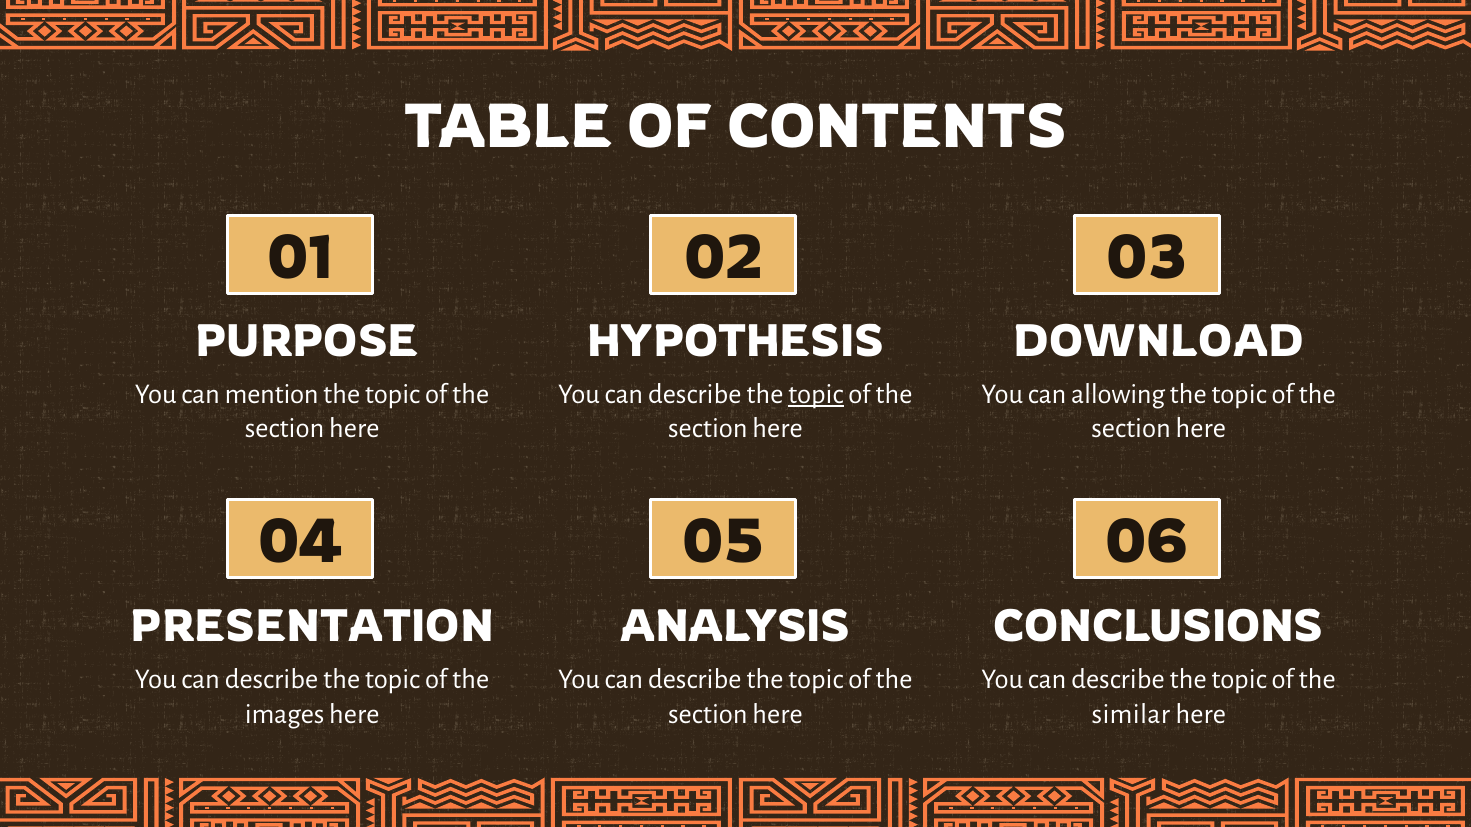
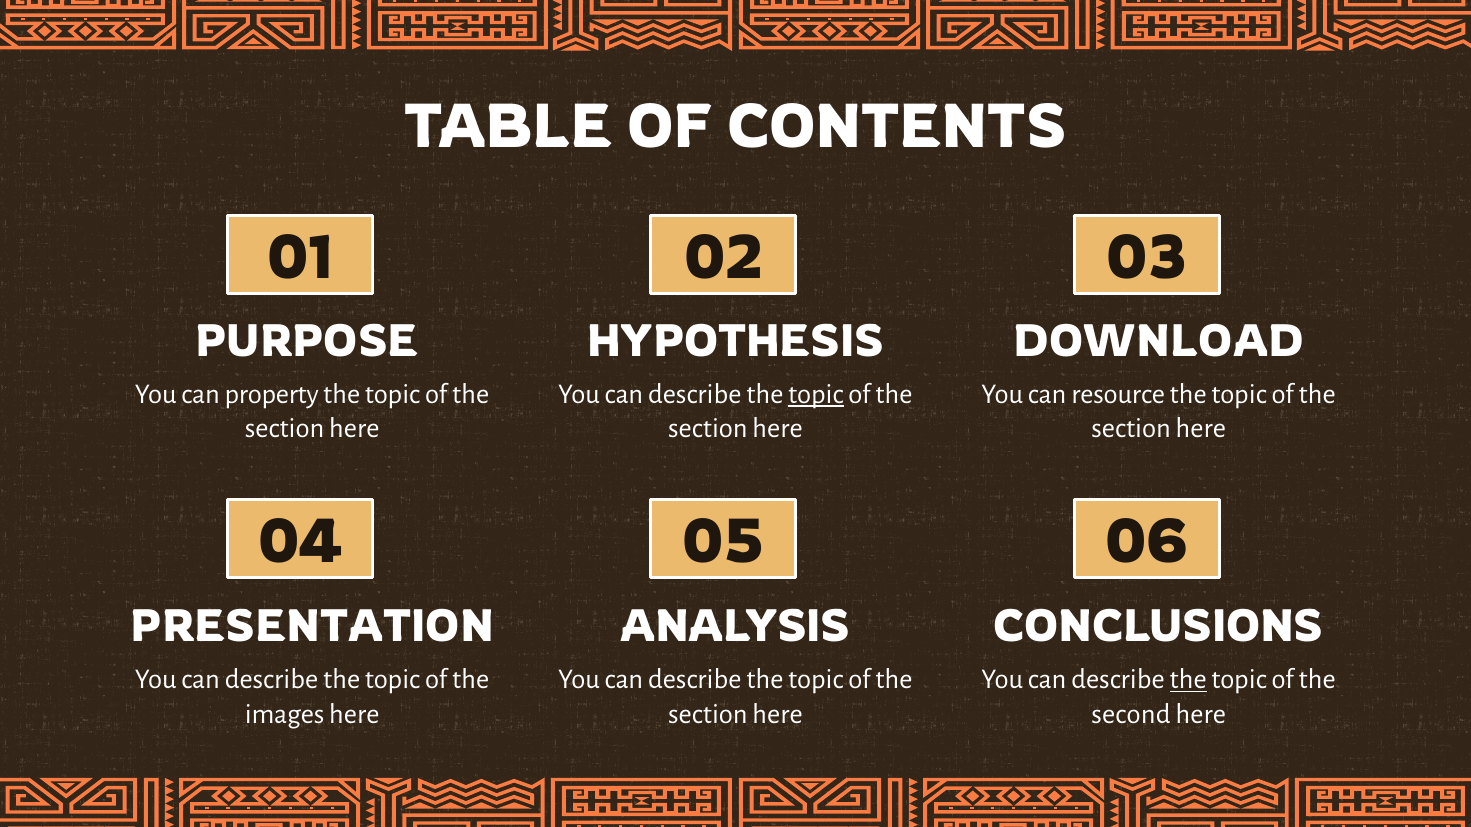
mention: mention -> property (272, 394)
allowing: allowing -> resource (1118, 394)
the underline: none -> present (1188, 680)
similar: similar -> second (1131, 714)
